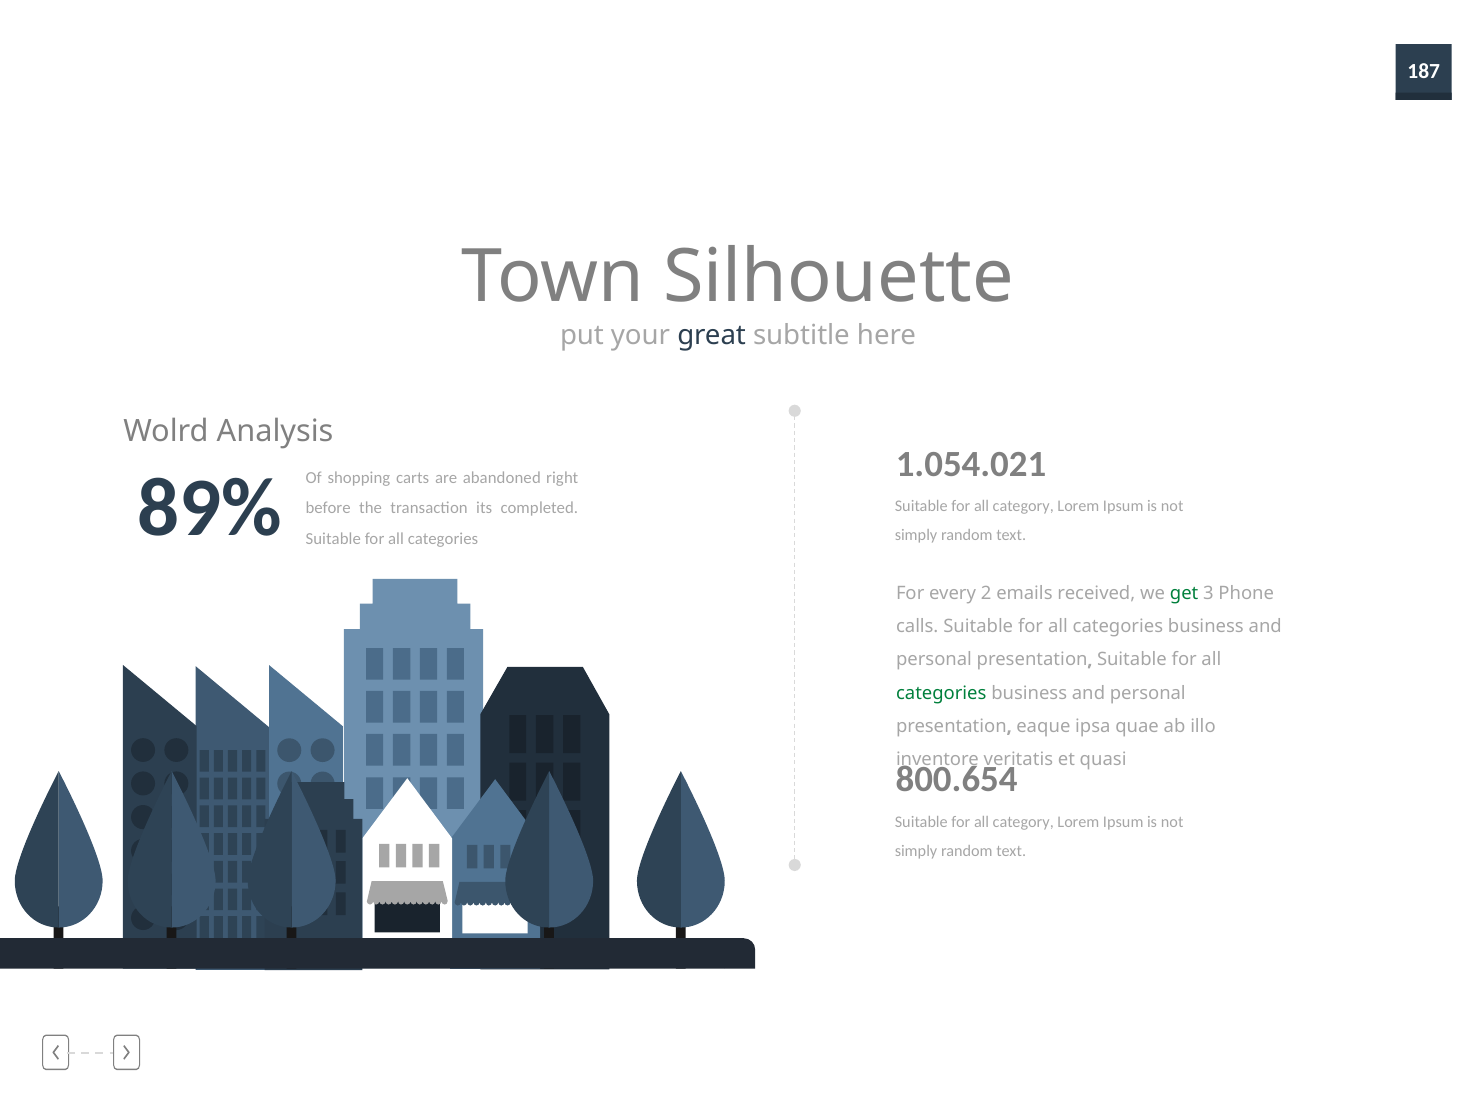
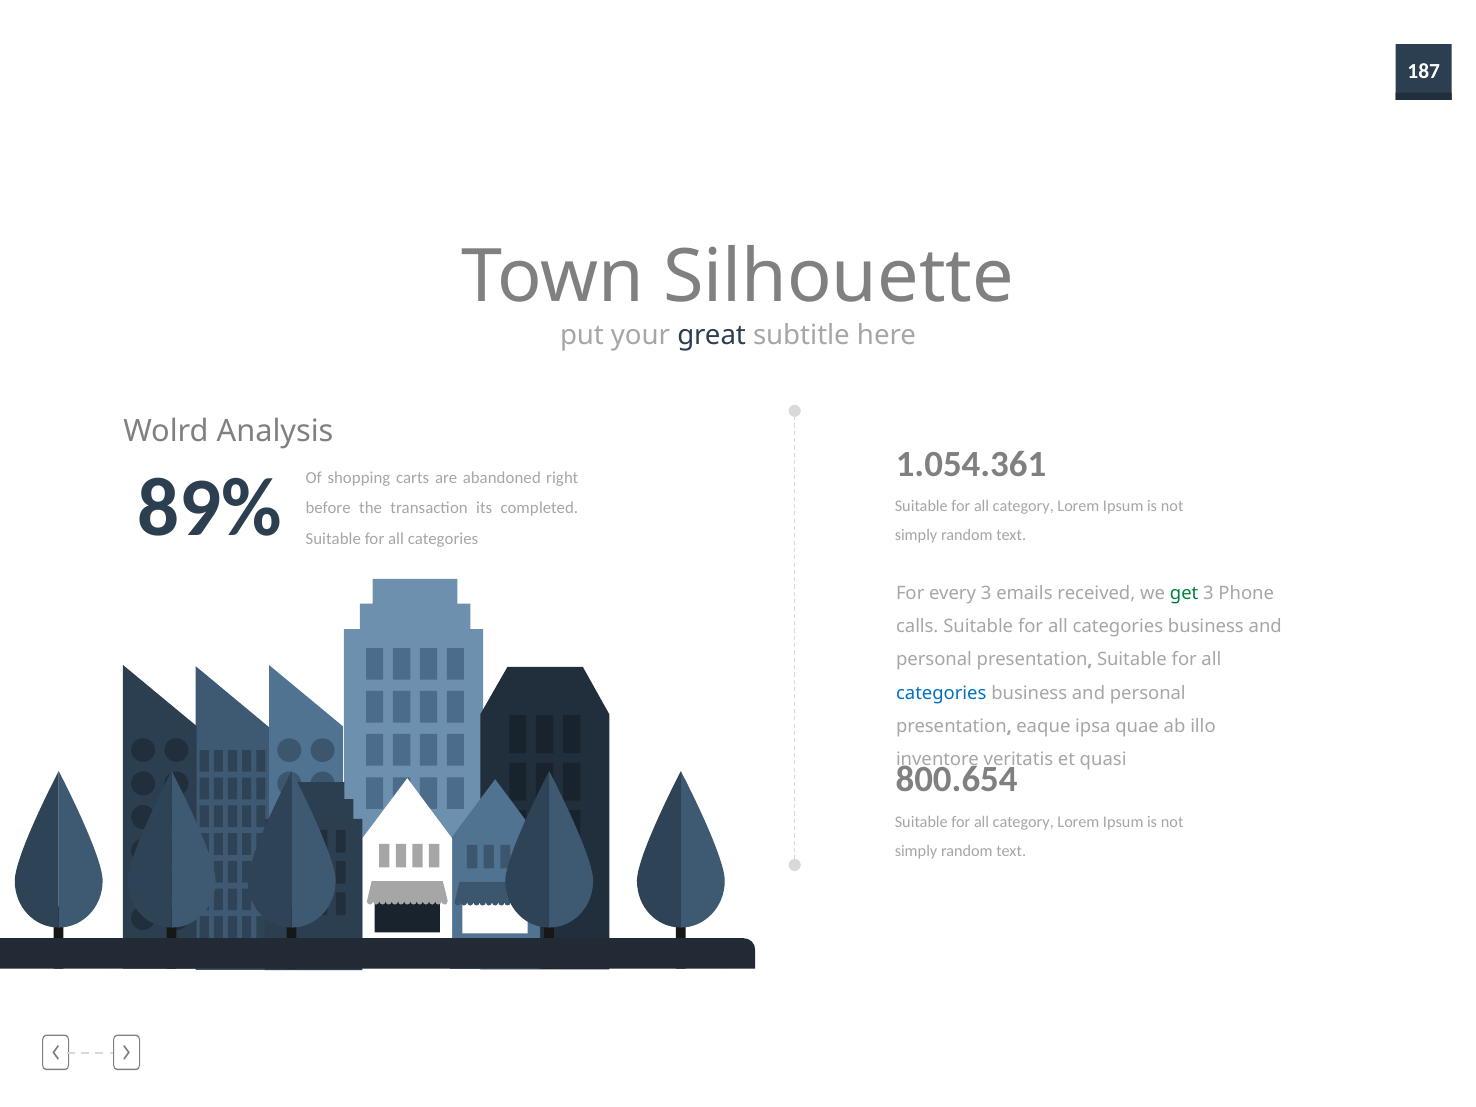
1.054.021: 1.054.021 -> 1.054.361 (971, 464)
every 2: 2 -> 3 (986, 593)
categories colour: green -> blue (941, 693)
